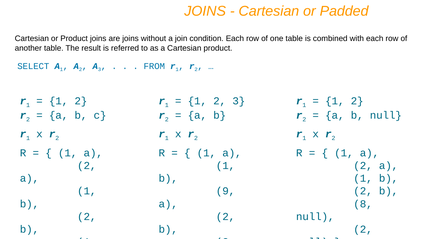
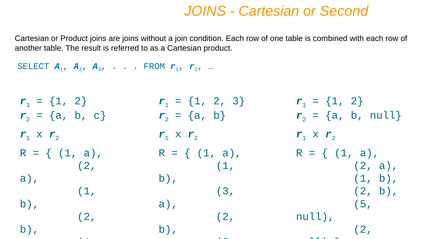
Padded: Padded -> Second (344, 11)
9: 9 -> 3 (226, 191)
8: 8 -> 5 (363, 204)
